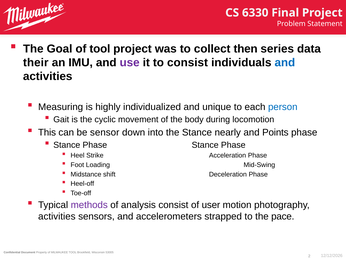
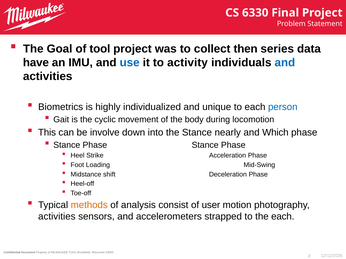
their: their -> have (36, 63)
use colour: purple -> blue (130, 63)
to consist: consist -> activity (188, 63)
Measuring: Measuring -> Biometrics (61, 107)
sensor: sensor -> involve (105, 133)
Points: Points -> Which (275, 133)
methods colour: purple -> orange (89, 205)
the pace: pace -> each (283, 217)
